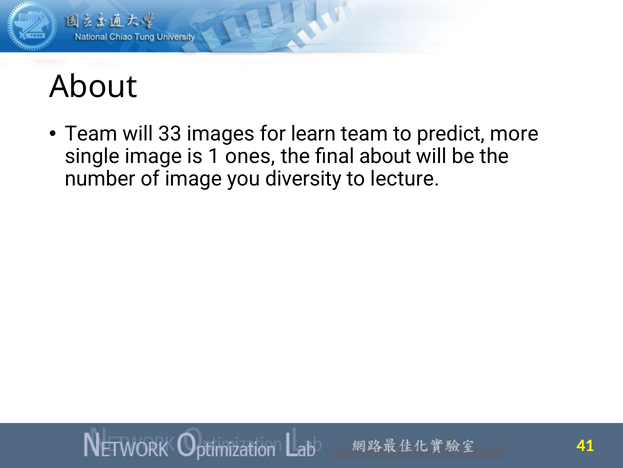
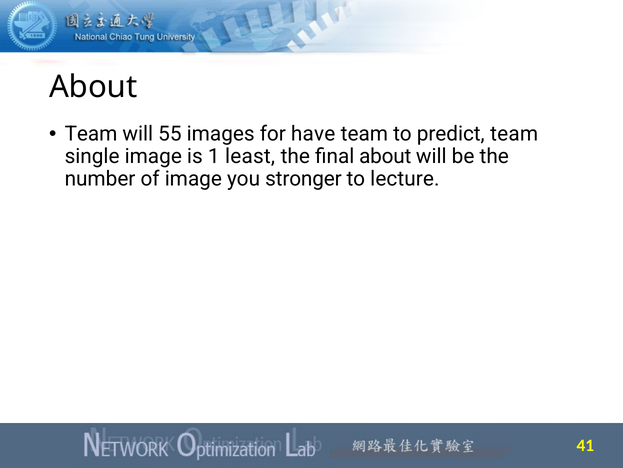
33: 33 -> 55 (170, 134)
learn: learn -> have (313, 134)
predict more: more -> team (514, 134)
ones: ones -> least (250, 156)
diversity: diversity -> stronger (303, 179)
